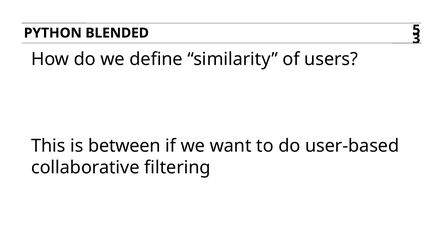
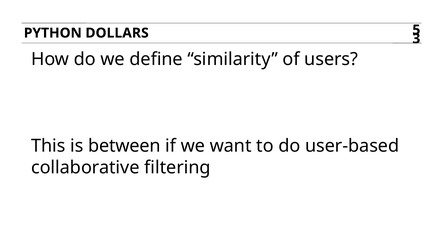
BLENDED: BLENDED -> DOLLARS (117, 33)
